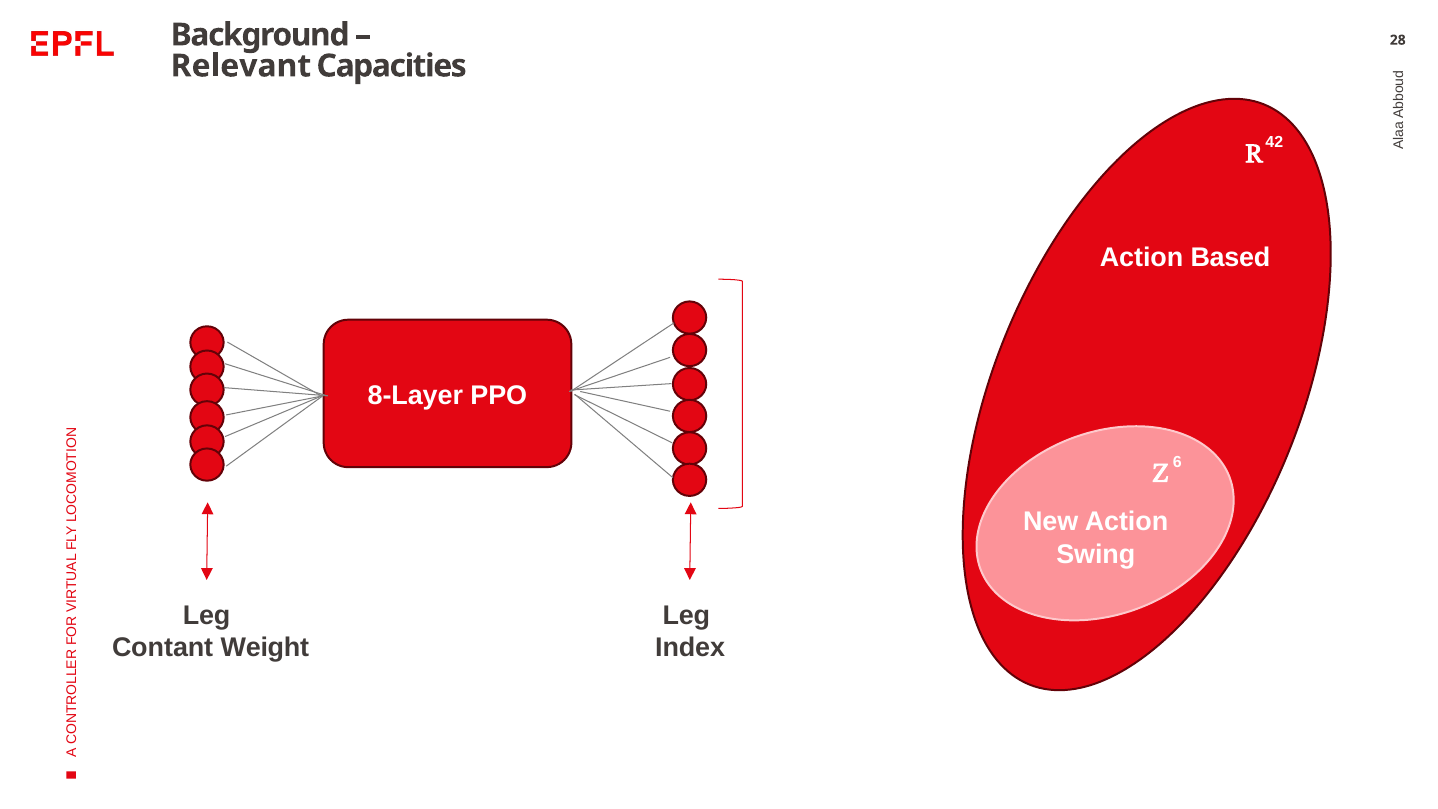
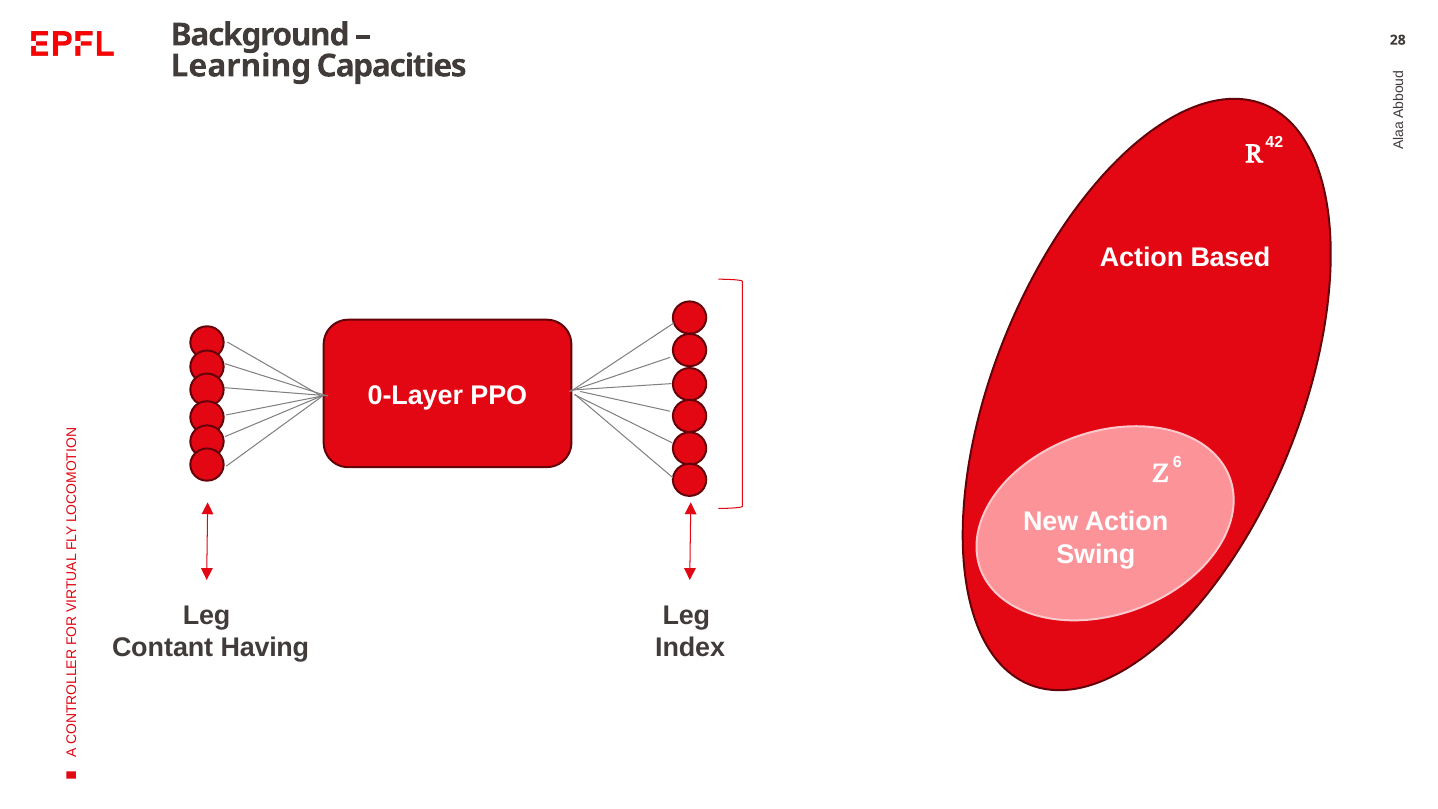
Relevant: Relevant -> Learning (241, 66)
8-Layer: 8-Layer -> 0-Layer (415, 395)
Weight: Weight -> Having (265, 648)
